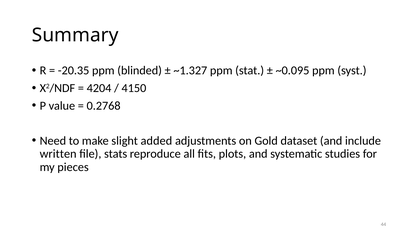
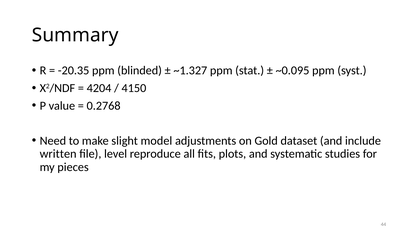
added: added -> model (156, 141)
stats: stats -> level (116, 154)
